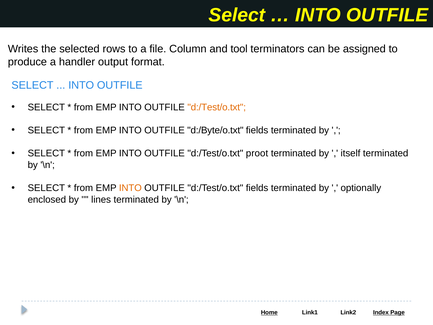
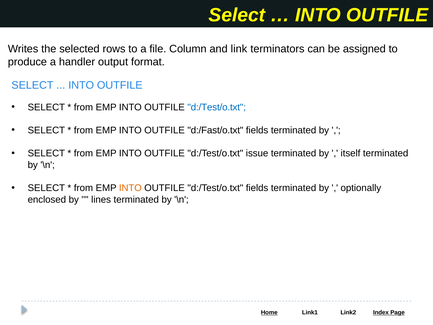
tool: tool -> link (239, 49)
d:/Test/o.txt colour: orange -> blue (217, 107)
d:/Byte/o.txt: d:/Byte/o.txt -> d:/Fast/o.txt (215, 130)
proot: proot -> issue (257, 153)
